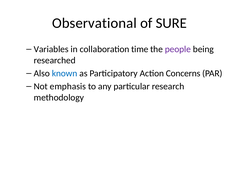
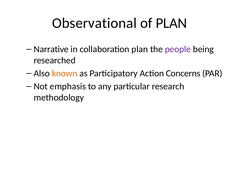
of SURE: SURE -> PLAN (171, 23)
Variables: Variables -> Narrative (51, 49)
collaboration time: time -> plan (140, 49)
known colour: blue -> orange (65, 73)
